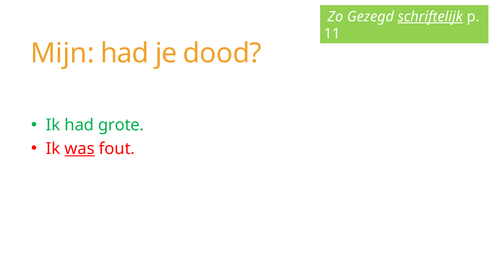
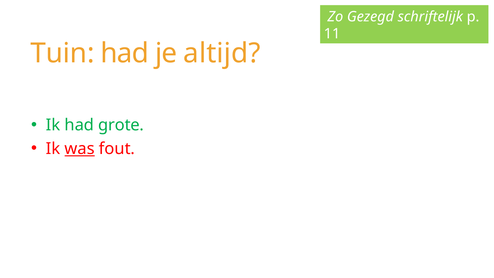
schriftelijk underline: present -> none (430, 17)
Mijn: Mijn -> Tuin (62, 53)
dood: dood -> altijd (222, 53)
